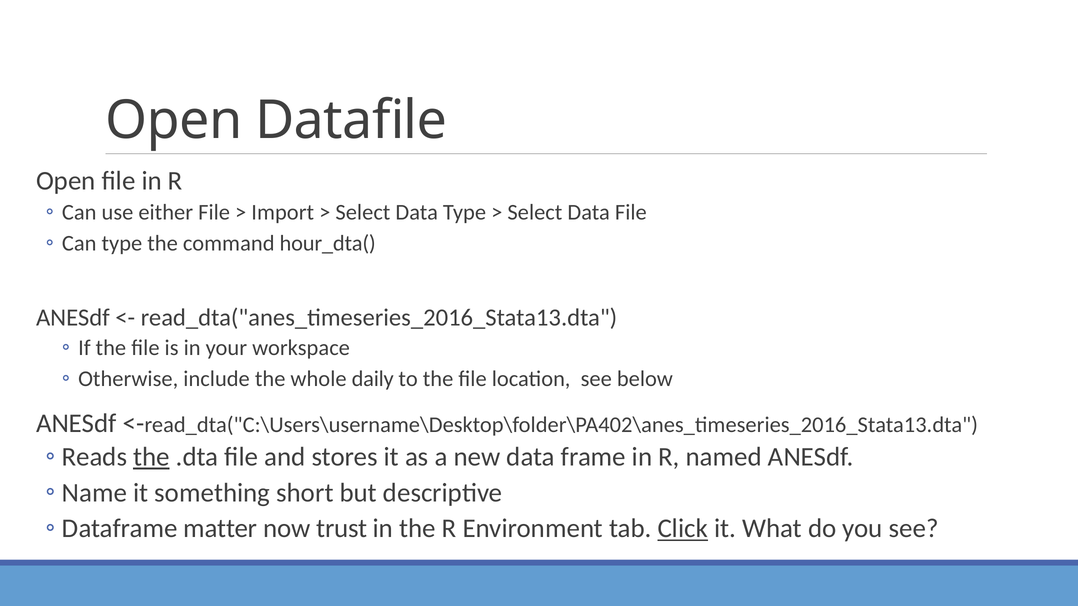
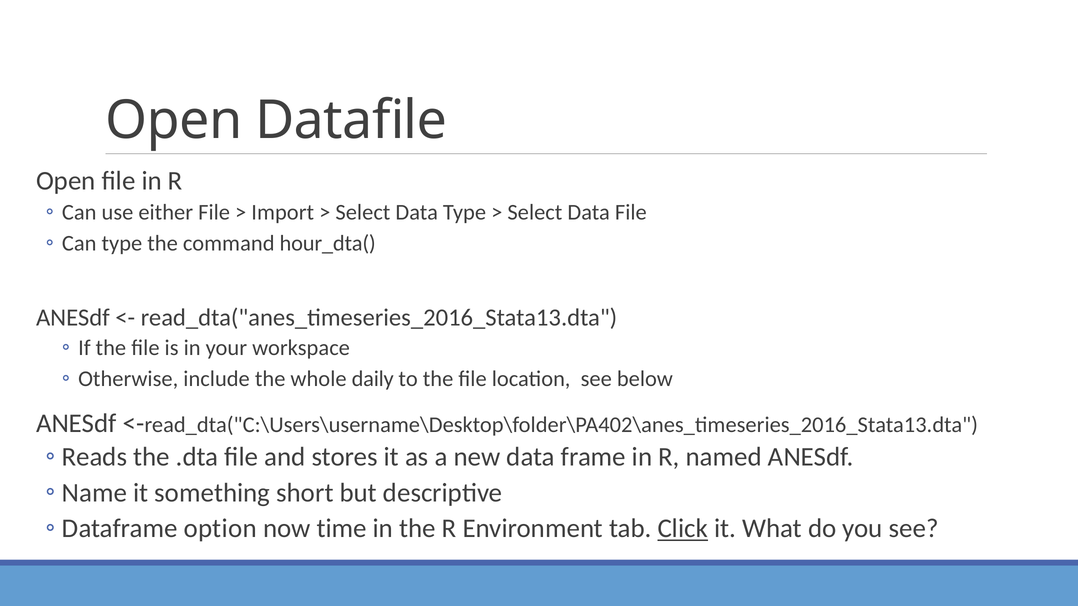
the underline: present -> none (151, 457)
matter: matter -> option (220, 529)
trust: trust -> time (342, 529)
